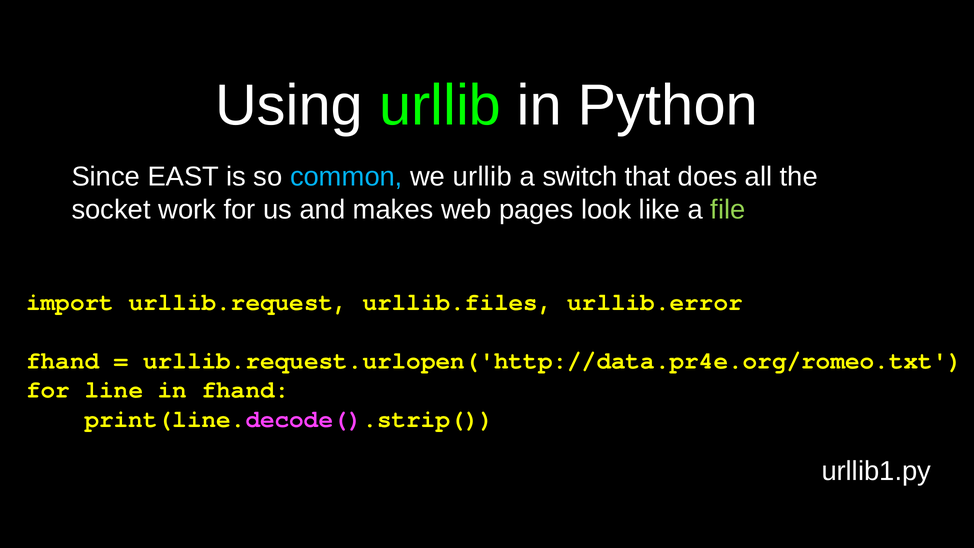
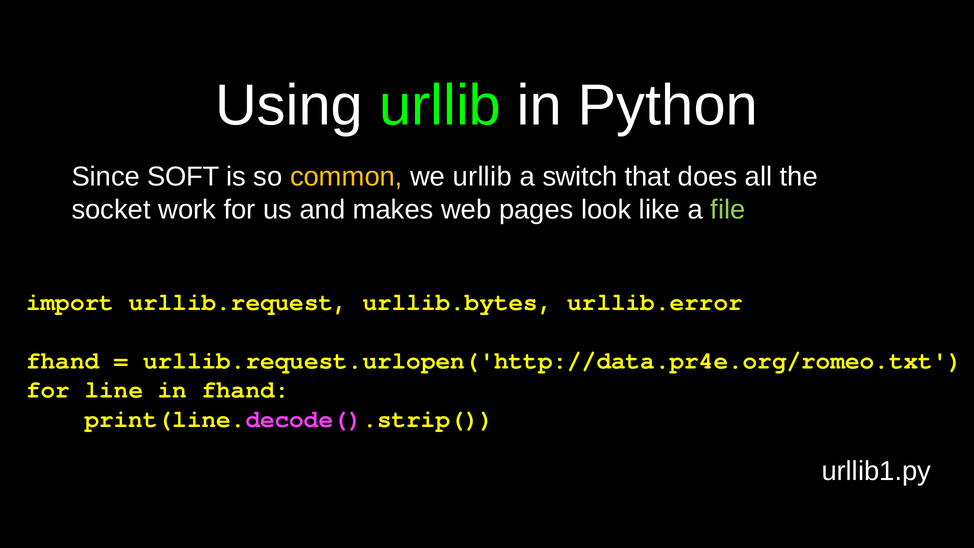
EAST: EAST -> SOFT (183, 177)
common colour: light blue -> yellow (346, 177)
urllib.files: urllib.files -> urllib.bytes (458, 302)
